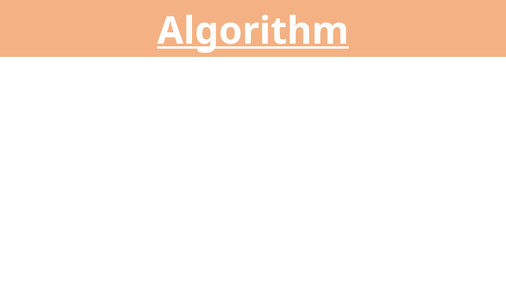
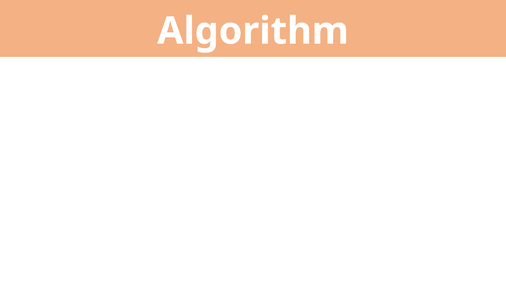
Algorithm underline: present -> none (253, 31)
